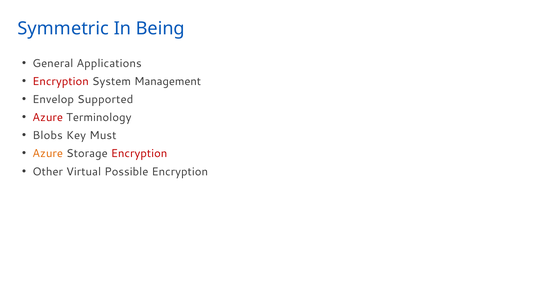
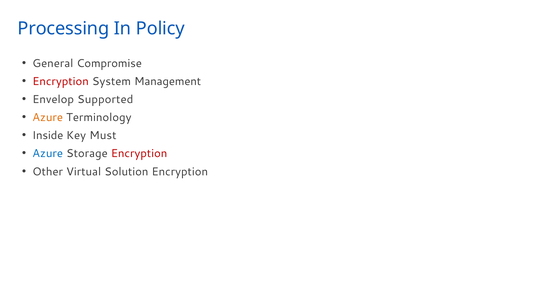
Symmetric: Symmetric -> Processing (63, 29)
Being: Being -> Policy (160, 29)
Applications: Applications -> Compromise (109, 63)
Azure colour: red -> orange (48, 118)
Blobs: Blobs -> Inside (48, 136)
Azure colour: orange -> blue (48, 154)
Possible: Possible -> Solution (126, 172)
